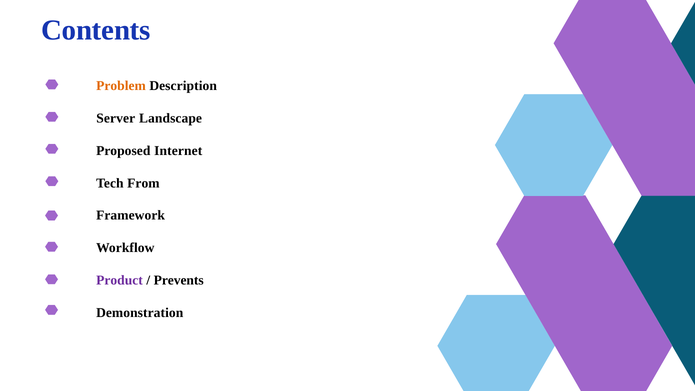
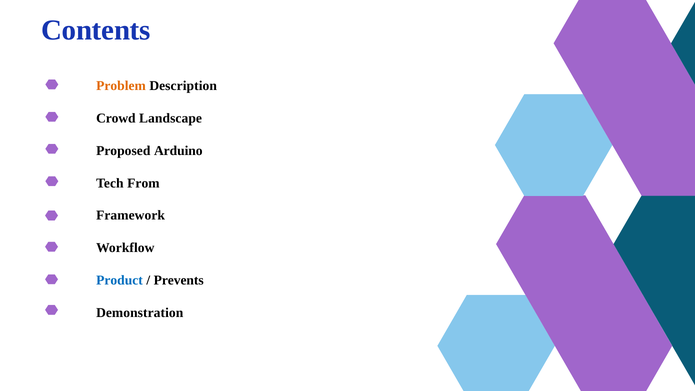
Server: Server -> Crowd (116, 118)
Internet: Internet -> Arduino (178, 151)
Product colour: purple -> blue (119, 280)
